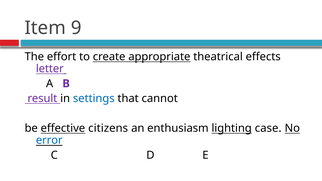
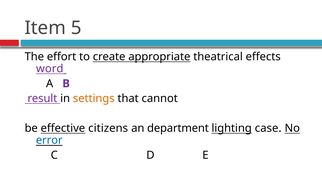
9: 9 -> 5 (76, 28)
letter: letter -> word (50, 69)
settings colour: blue -> orange (94, 99)
enthusiasm: enthusiasm -> department (178, 128)
